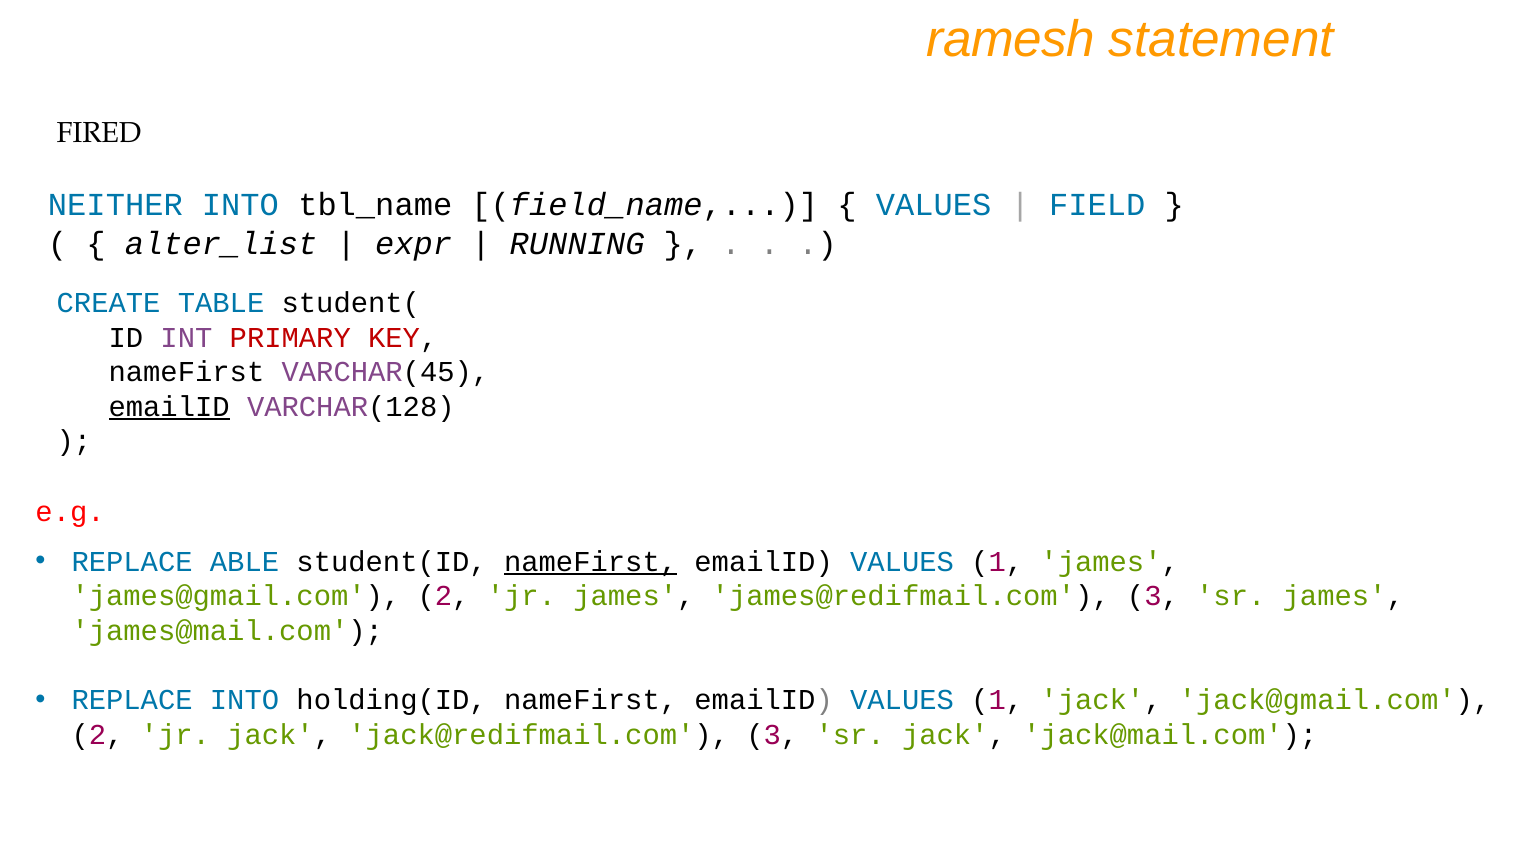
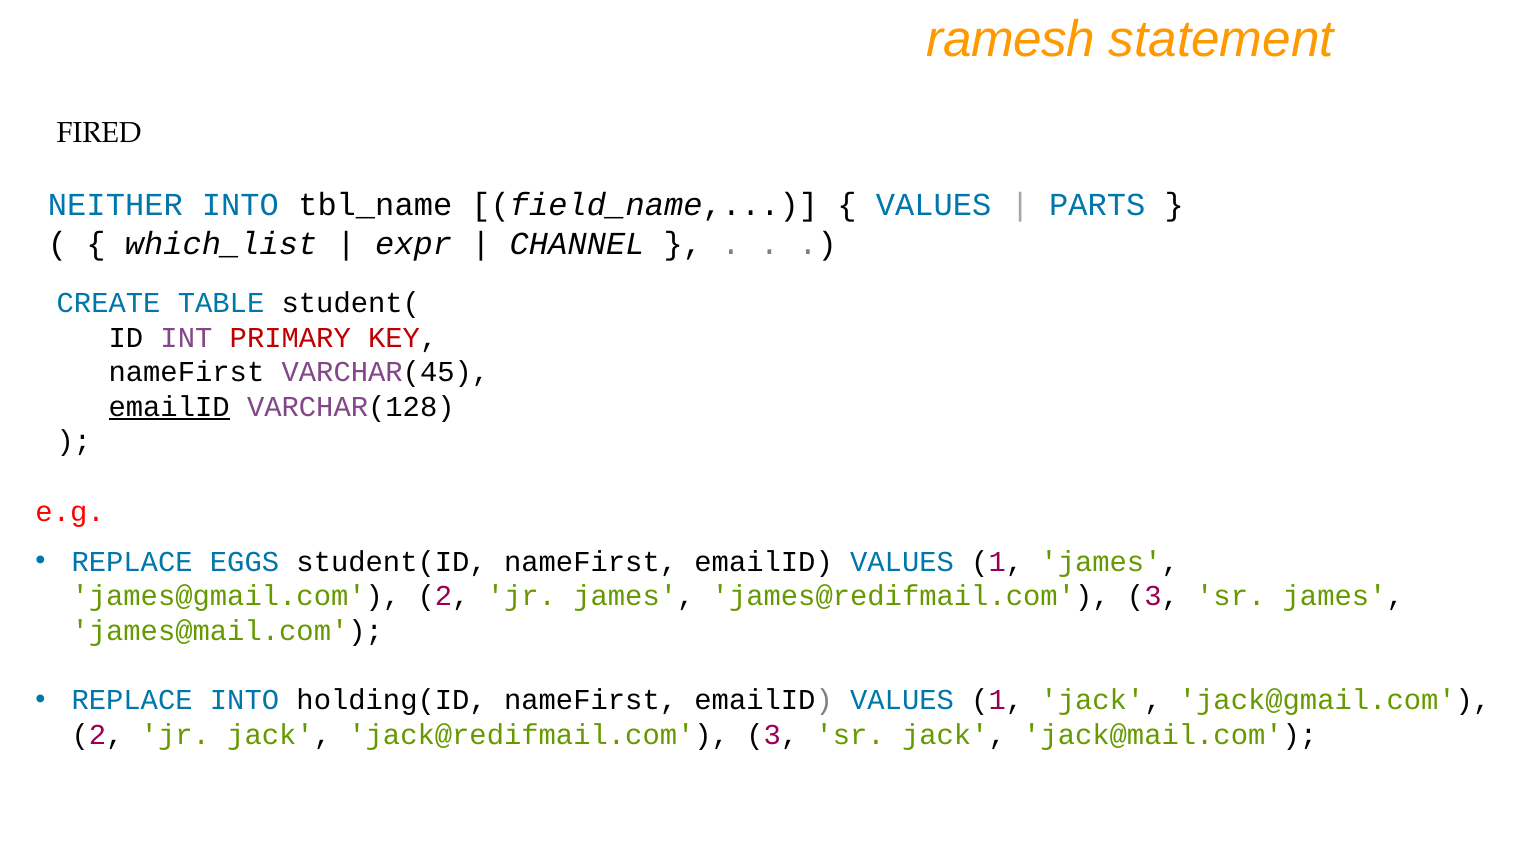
FIELD: FIELD -> PARTS (1097, 205)
alter_list: alter_list -> which_list (221, 244)
RUNNING: RUNNING -> CHANNEL (577, 244)
ABLE: ABLE -> EGGS (245, 562)
nameFirst underline: present -> none (591, 562)
